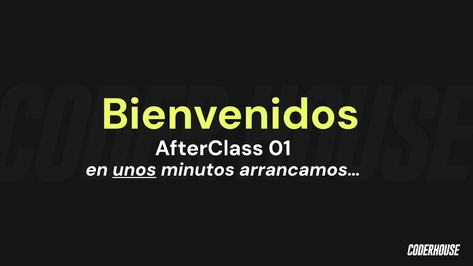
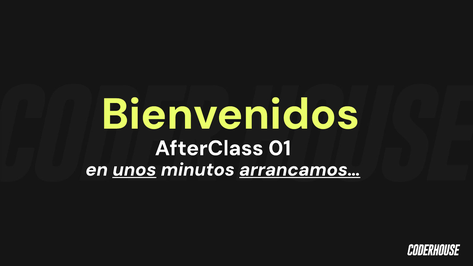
arrancamos… underline: none -> present (300, 170)
